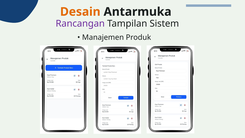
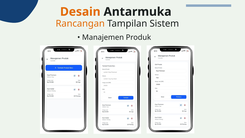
Rancangan colour: purple -> orange (80, 23)
